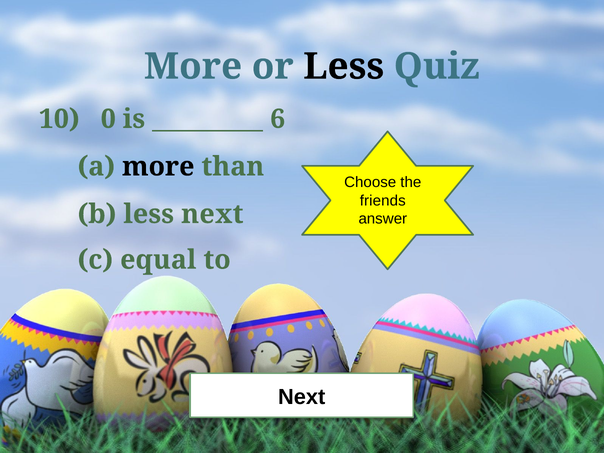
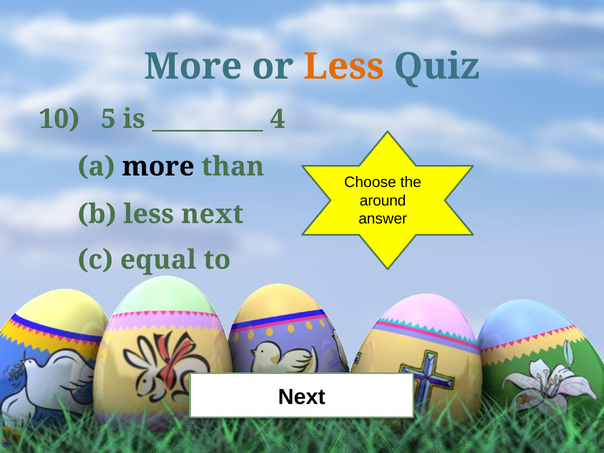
Less colour: black -> orange (344, 66)
0: 0 -> 5 (108, 119)
6: 6 -> 4 (278, 119)
friends: friends -> around (383, 201)
